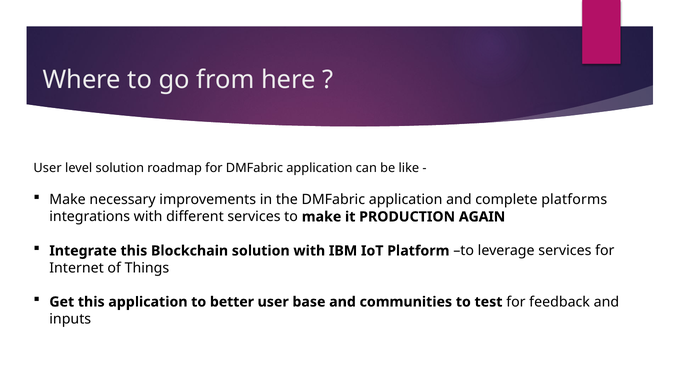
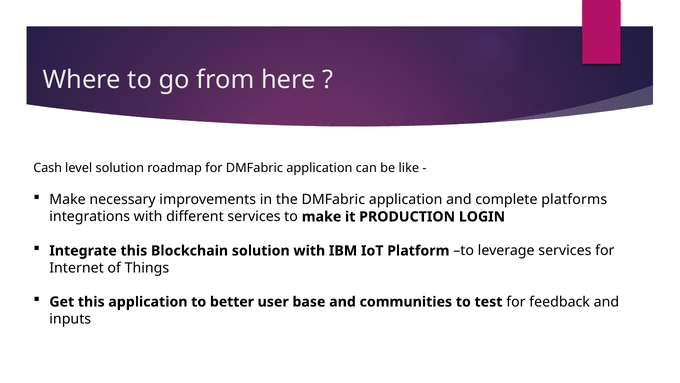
User: User -> Cash (48, 168)
AGAIN: AGAIN -> LOGIN (482, 216)
